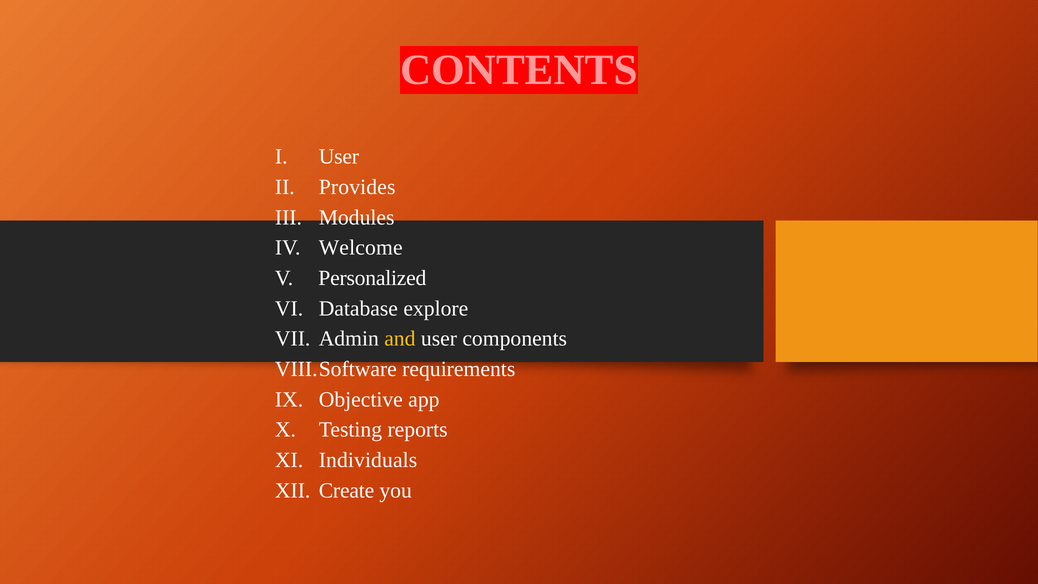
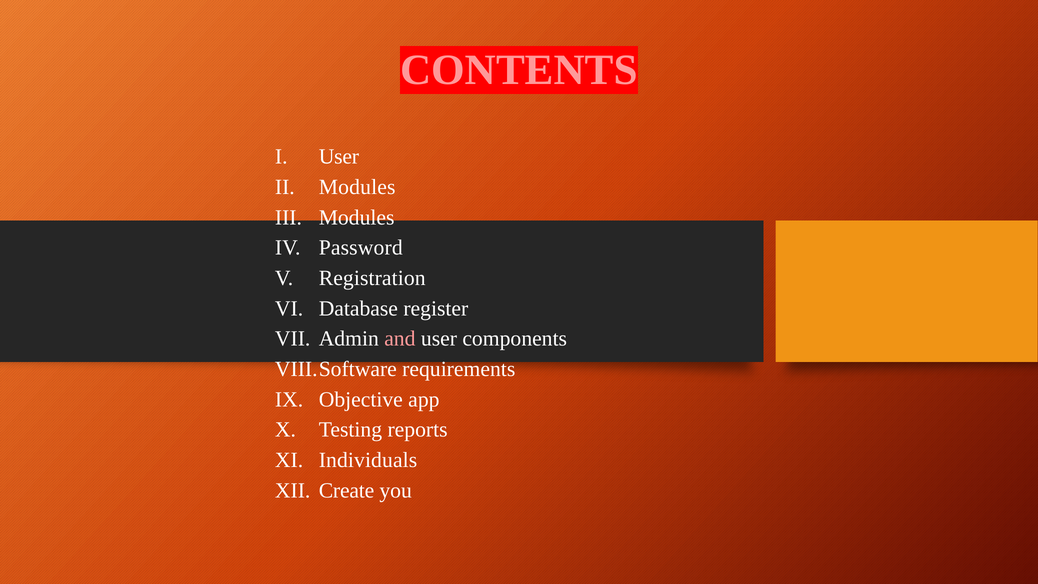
Provides: Provides -> Modules (357, 187)
Welcome: Welcome -> Password (361, 248)
Personalized: Personalized -> Registration (372, 278)
explore: explore -> register (436, 308)
and colour: yellow -> pink (400, 339)
